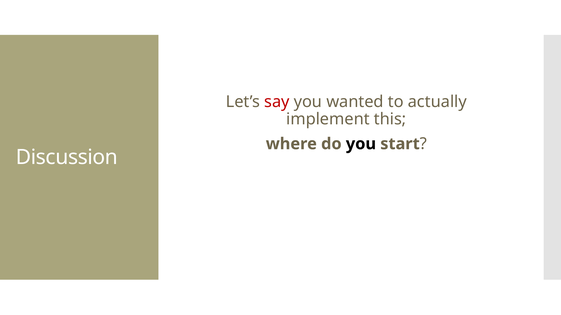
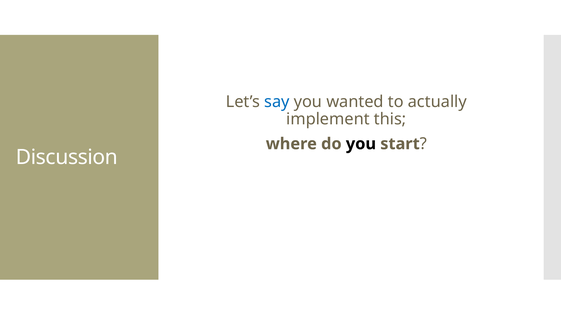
say colour: red -> blue (277, 102)
